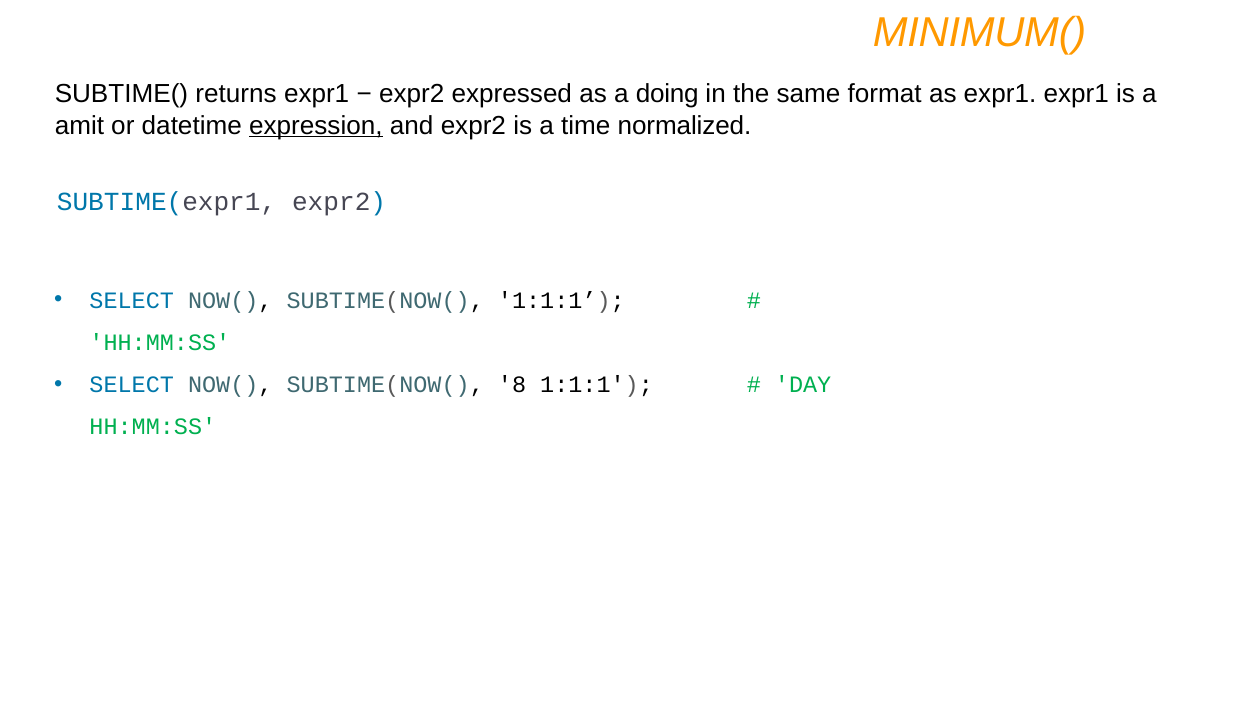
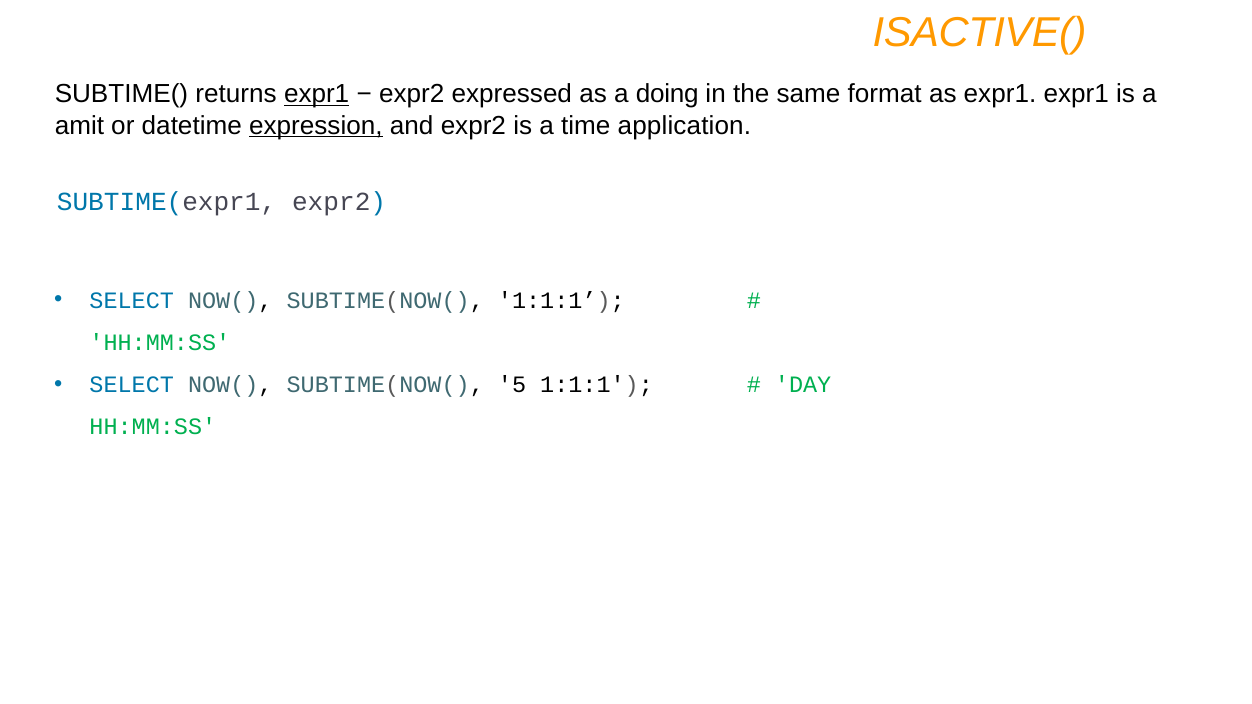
MINIMUM(: MINIMUM( -> ISACTIVE( (980, 33)
expr1 underline: none -> present (317, 94)
normalized: normalized -> application (684, 125)
8: 8 -> 5 (512, 385)
